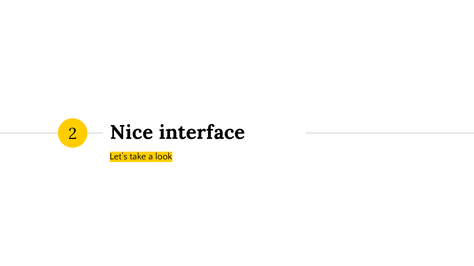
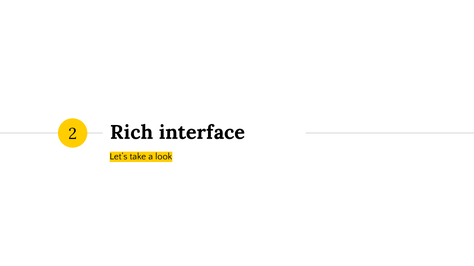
Nice: Nice -> Rich (131, 133)
